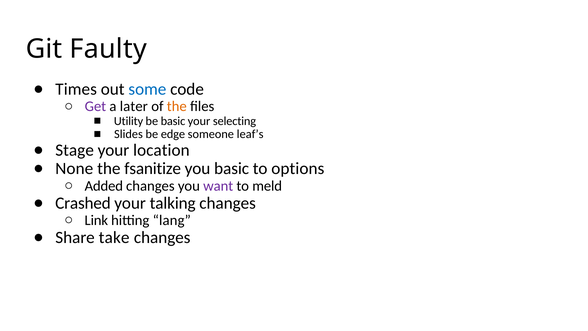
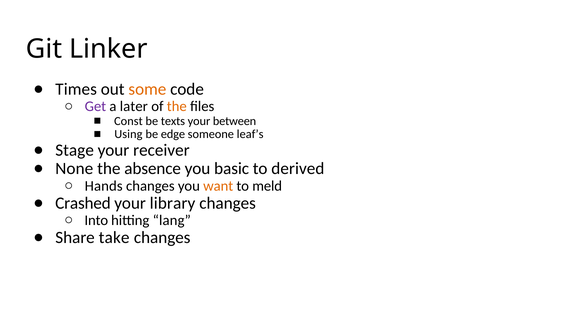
Faulty: Faulty -> Linker (108, 49)
some colour: blue -> orange (147, 89)
Utility: Utility -> Const (128, 121)
be basic: basic -> texts (173, 121)
selecting: selecting -> between (235, 121)
Slides: Slides -> Using (128, 134)
location: location -> receiver (161, 150)
fsanitize: fsanitize -> absence (153, 169)
options: options -> derived (298, 169)
Added: Added -> Hands (104, 186)
want colour: purple -> orange (218, 186)
talking: talking -> library (173, 203)
Link: Link -> Into (96, 220)
